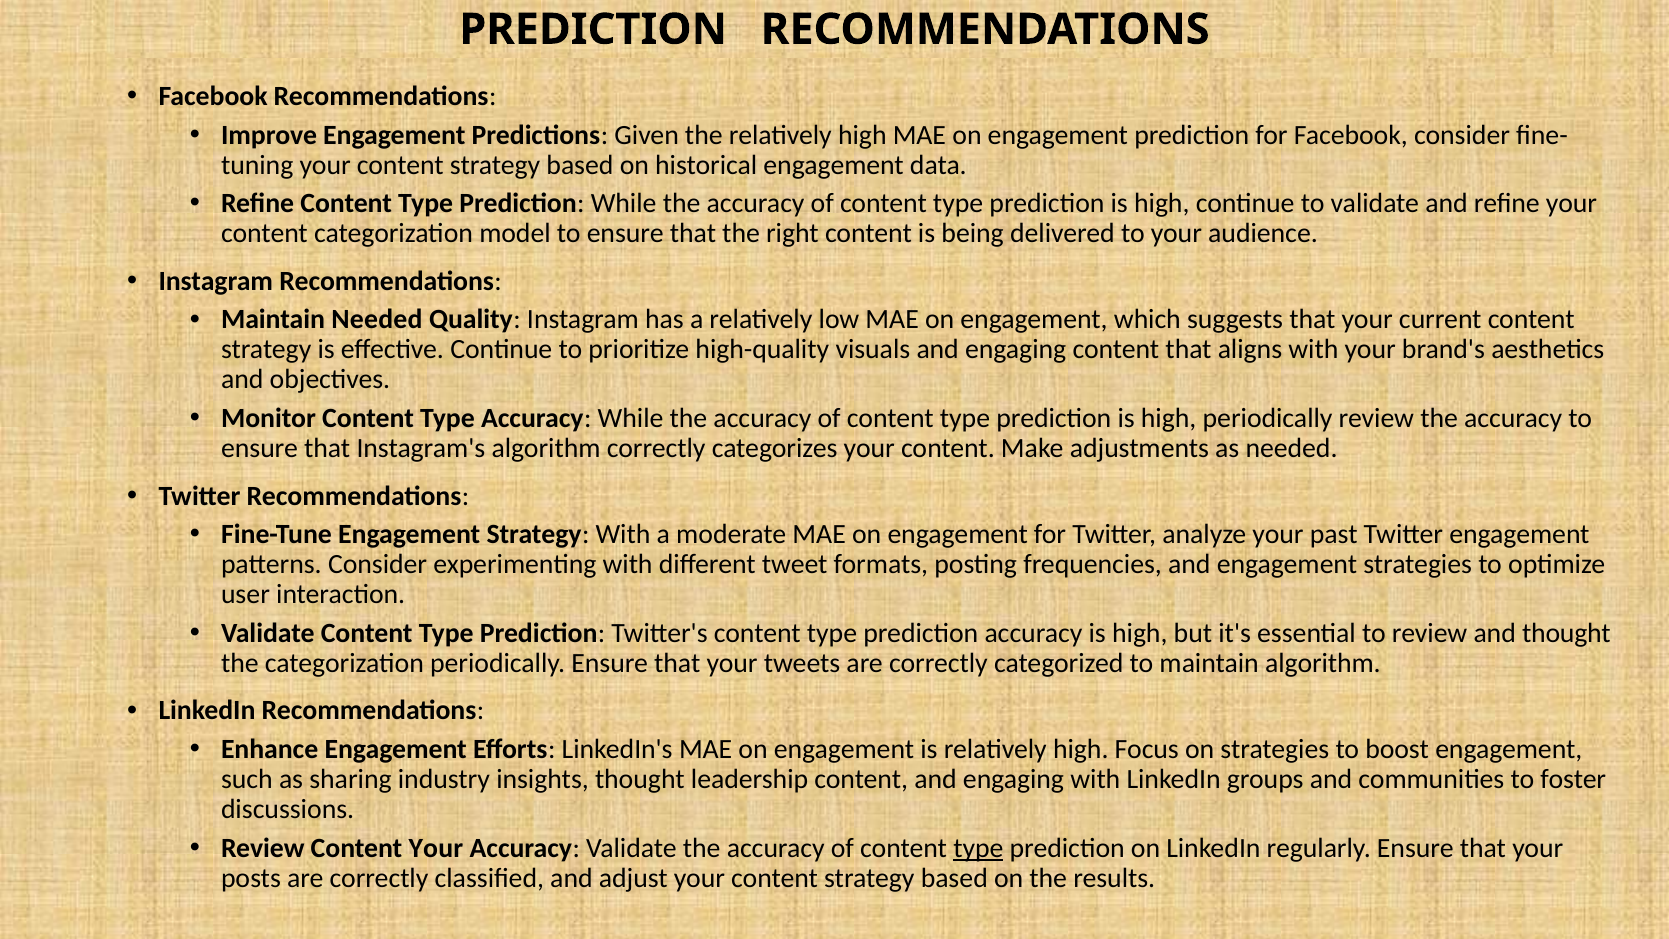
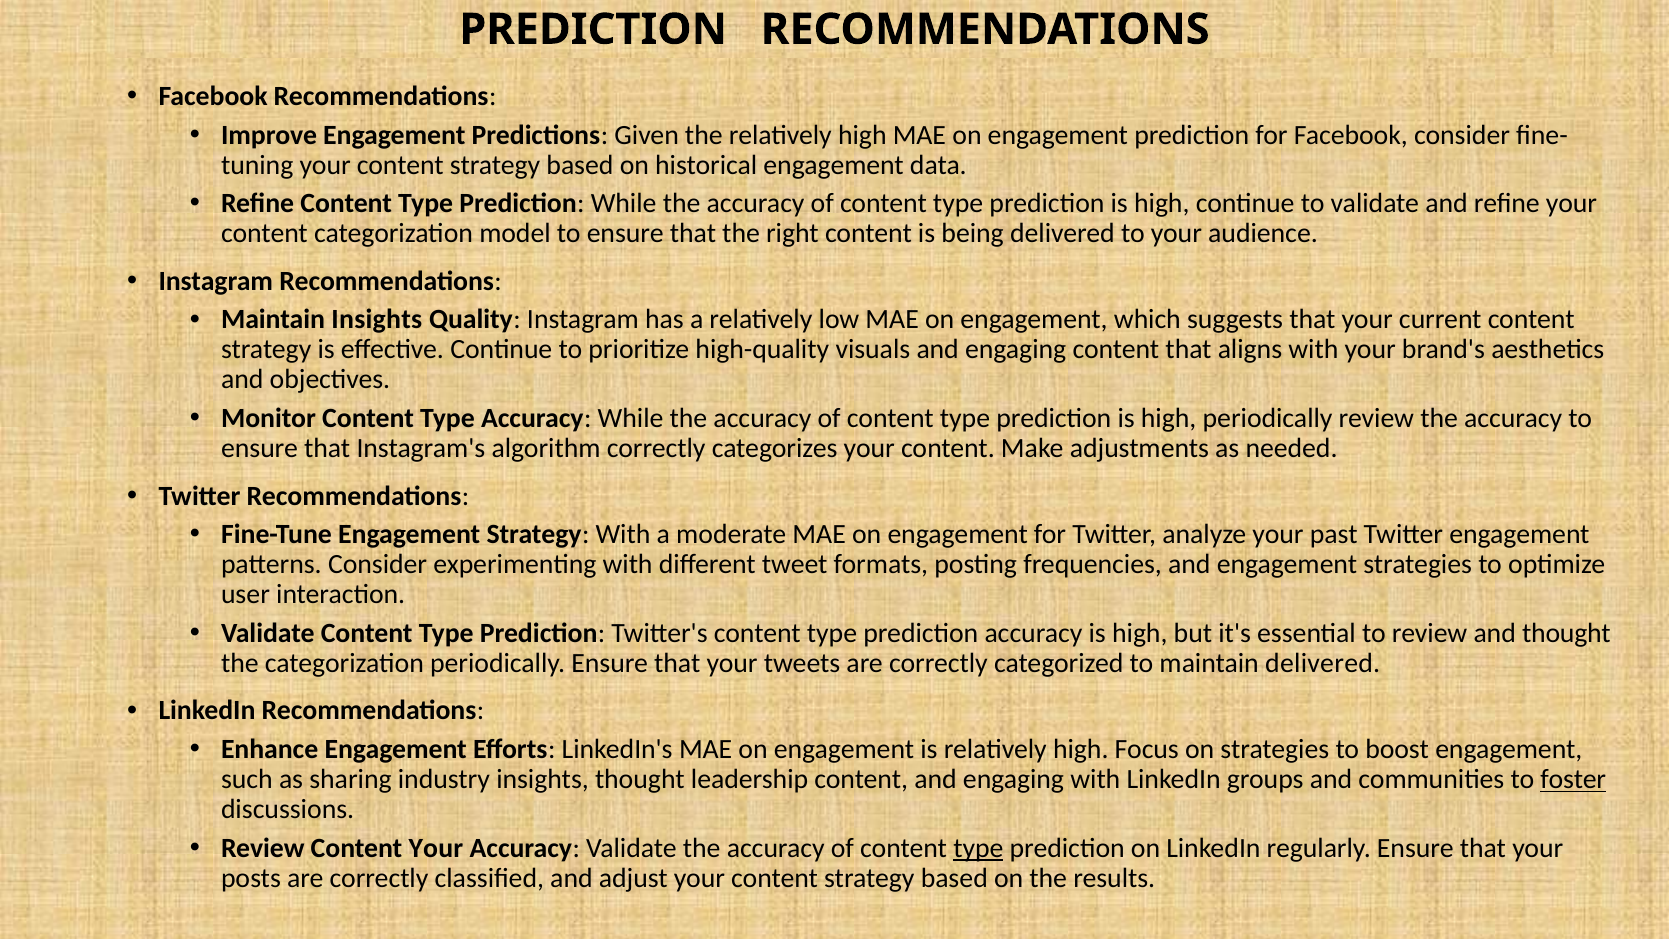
Maintain Needed: Needed -> Insights (377, 320)
maintain algorithm: algorithm -> delivered (1323, 663)
foster underline: none -> present (1573, 779)
